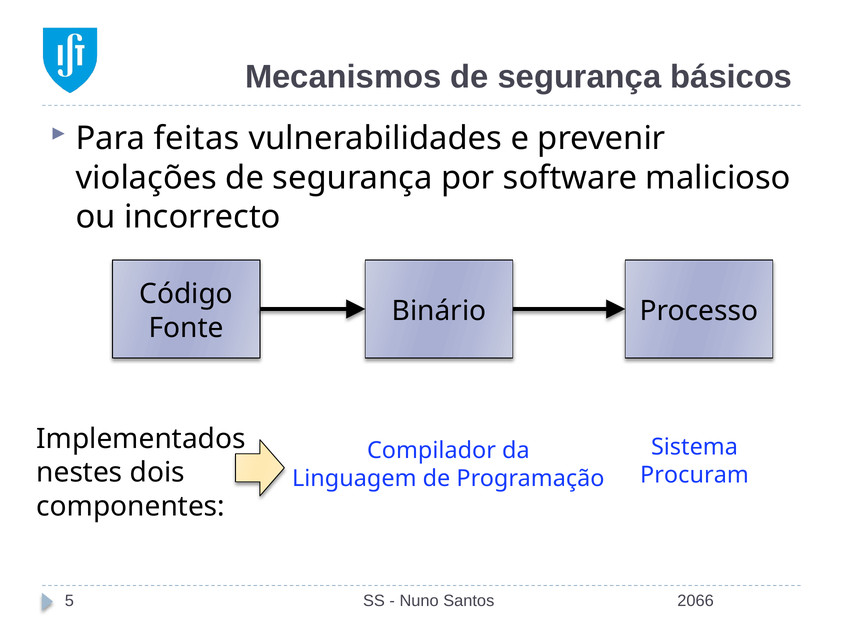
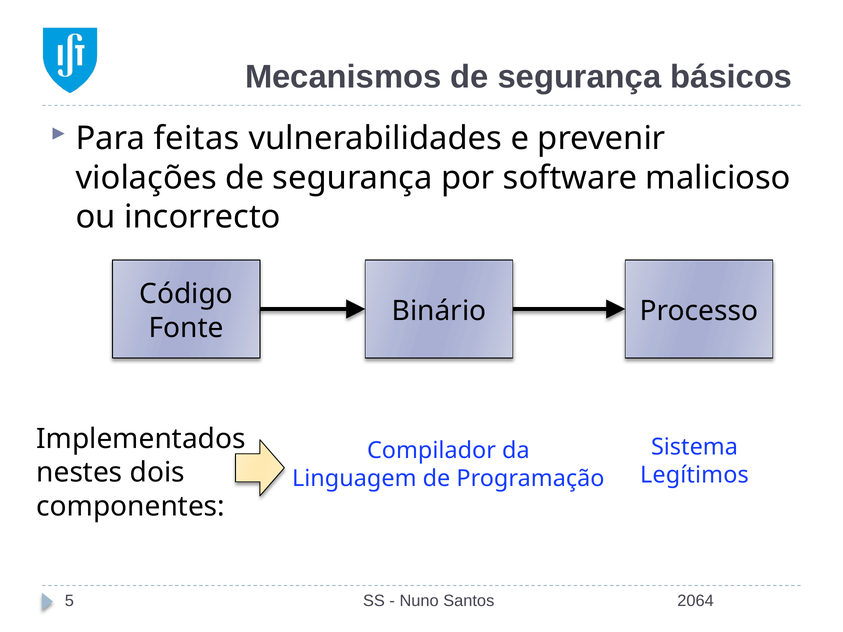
Procuram: Procuram -> Legítimos (694, 475)
2066: 2066 -> 2064 (696, 601)
